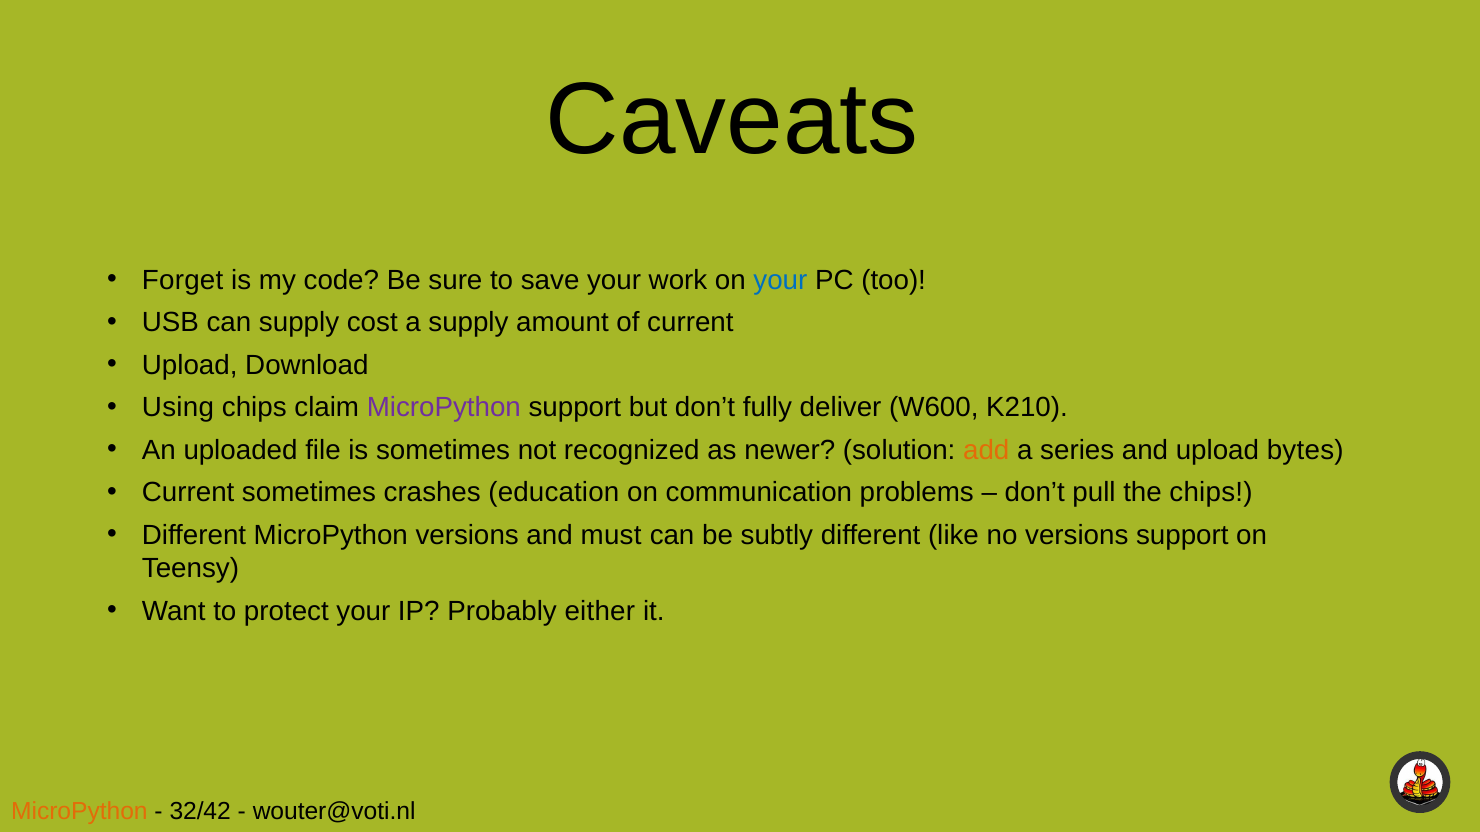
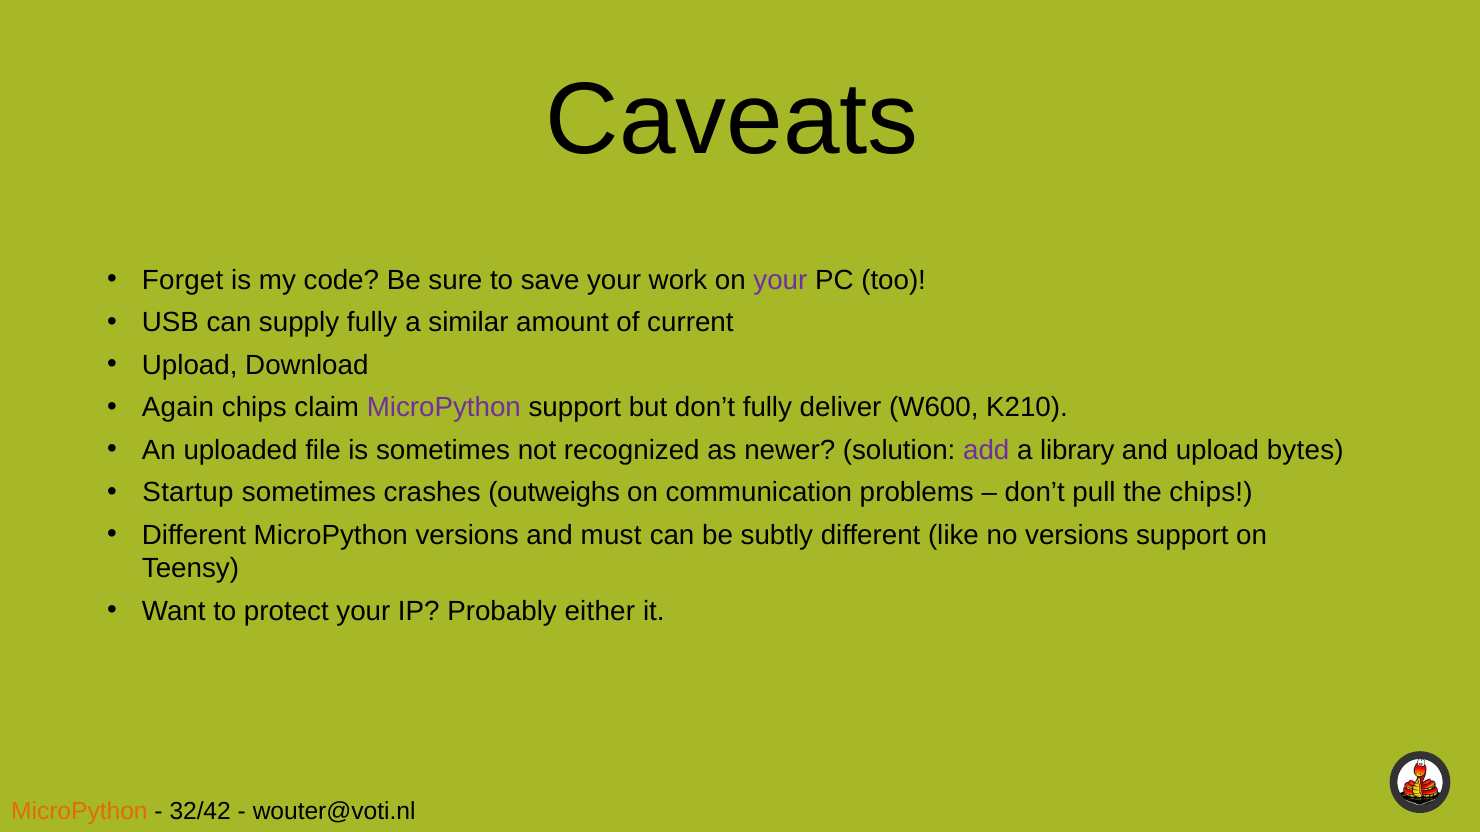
your colour: blue -> purple (780, 280)
supply cost: cost -> fully (372, 323)
a supply: supply -> similar (468, 323)
Using: Using -> Again (178, 408)
add colour: orange -> purple (986, 450)
series: series -> library (1077, 450)
Current: Current -> Startup (188, 493)
education: education -> outweighs (554, 493)
